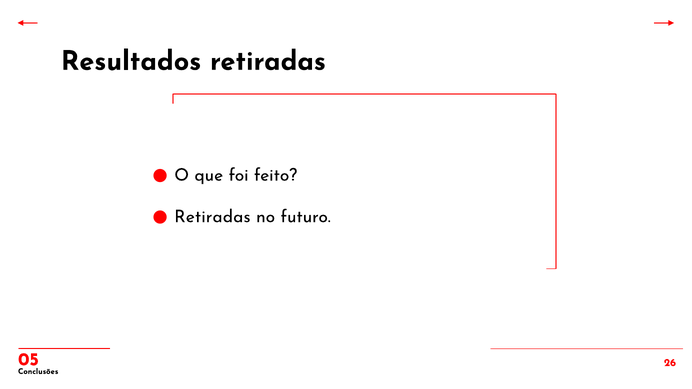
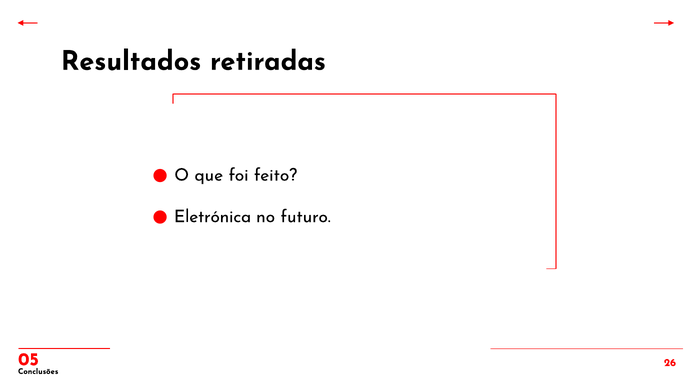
Retiradas: Retiradas -> Eletrónica (213, 217)
